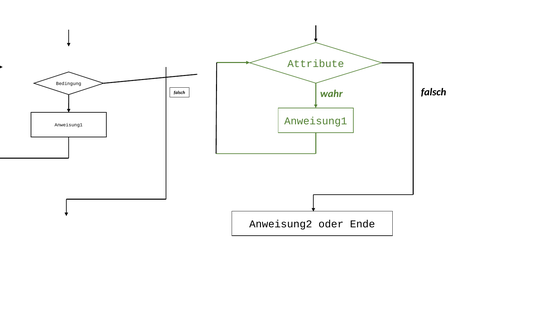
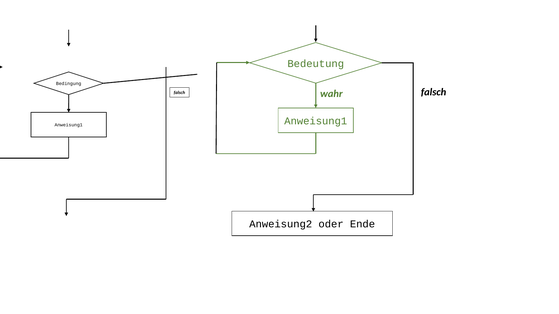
Attribute: Attribute -> Bedeutung (316, 64)
